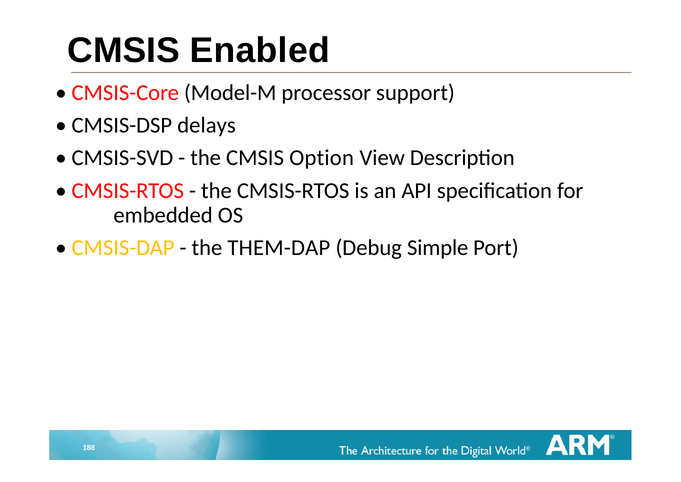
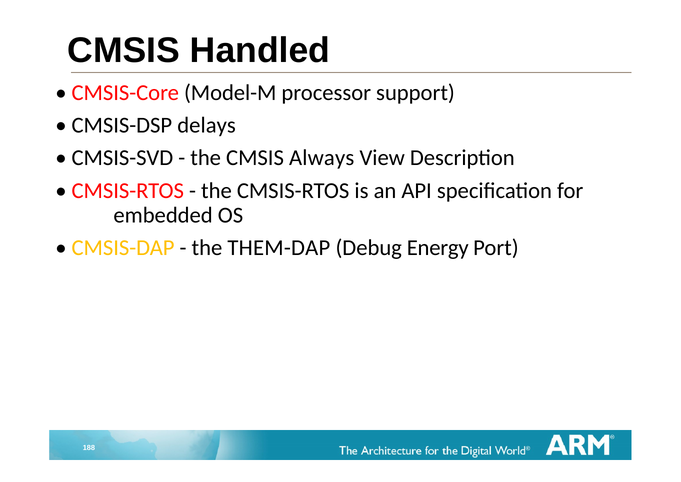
Enabled: Enabled -> Handled (260, 50)
Option: Option -> Always (322, 158)
Simple: Simple -> Energy (438, 247)
